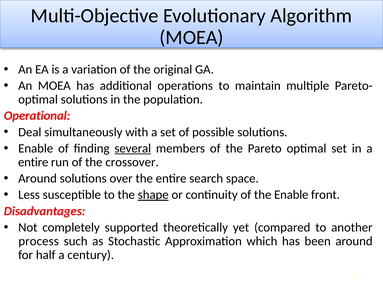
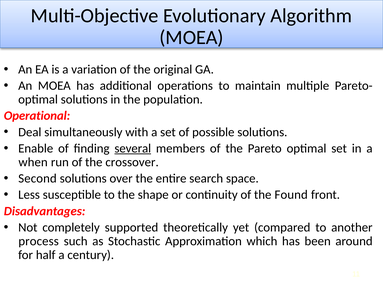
entire: entire -> when (33, 162)
Around: Around -> Second (37, 179)
shape underline: present -> none (153, 195)
the Enable: Enable -> Found (291, 195)
